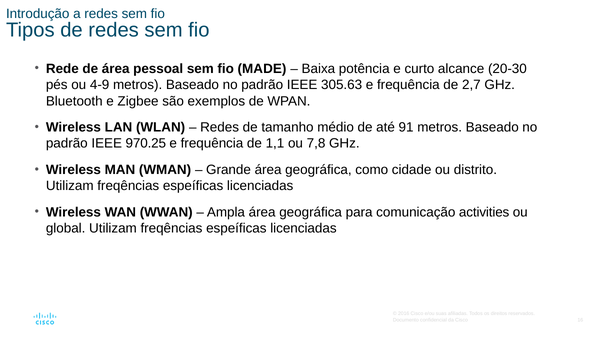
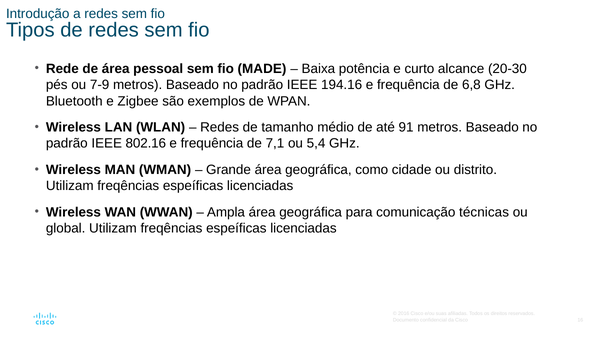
4-9: 4-9 -> 7-9 (100, 85)
305.63: 305.63 -> 194.16 (342, 85)
2,7: 2,7 -> 6,8 (471, 85)
970.25: 970.25 -> 802.16 (146, 143)
1,1: 1,1 -> 7,1 (275, 143)
7,8: 7,8 -> 5,4 (316, 143)
activities: activities -> técnicas (484, 212)
